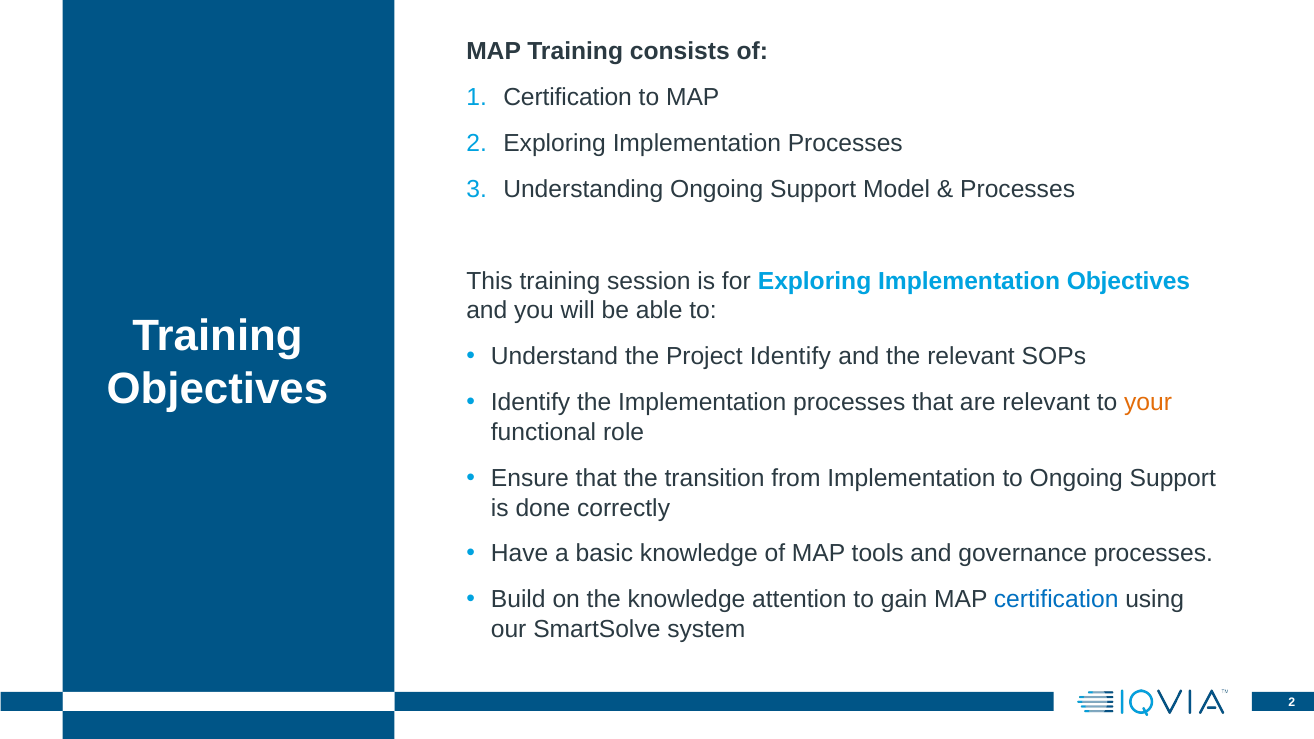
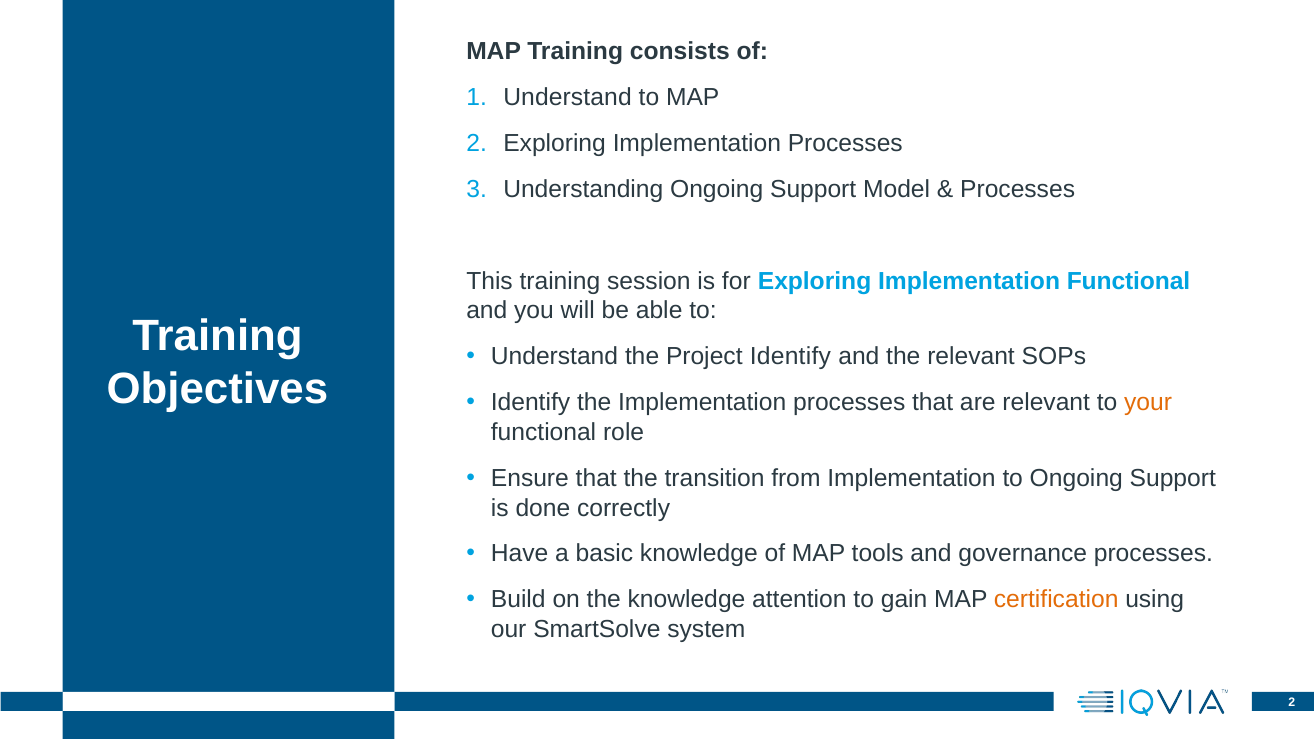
Certification: Certification -> Understand (568, 97)
Implementation Objectives: Objectives -> Functional (1128, 281)
certification colour: blue -> orange (1056, 600)
